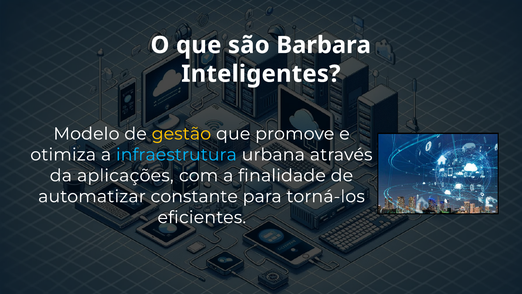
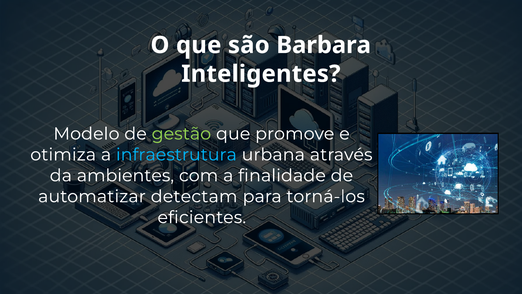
gestão colour: yellow -> light green (181, 134)
aplicações: aplicações -> ambientes (125, 175)
constante: constante -> detectam (194, 196)
